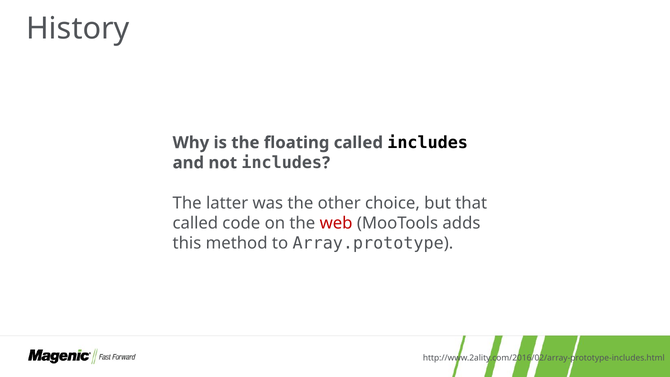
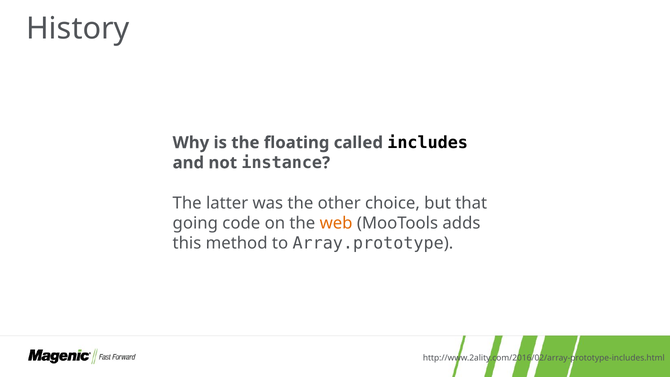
not includes: includes -> instance (282, 163)
called: called -> going (195, 223)
web colour: red -> orange (336, 223)
